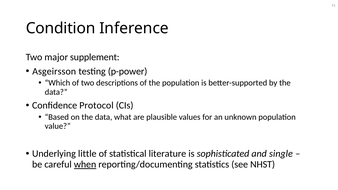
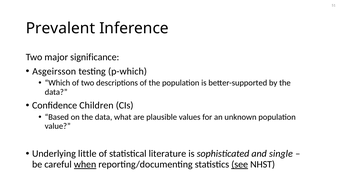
Condition: Condition -> Prevalent (60, 28)
supplement: supplement -> significance (95, 57)
p-power: p-power -> p-which (127, 71)
Protocol: Protocol -> Children (96, 105)
see underline: none -> present (240, 164)
